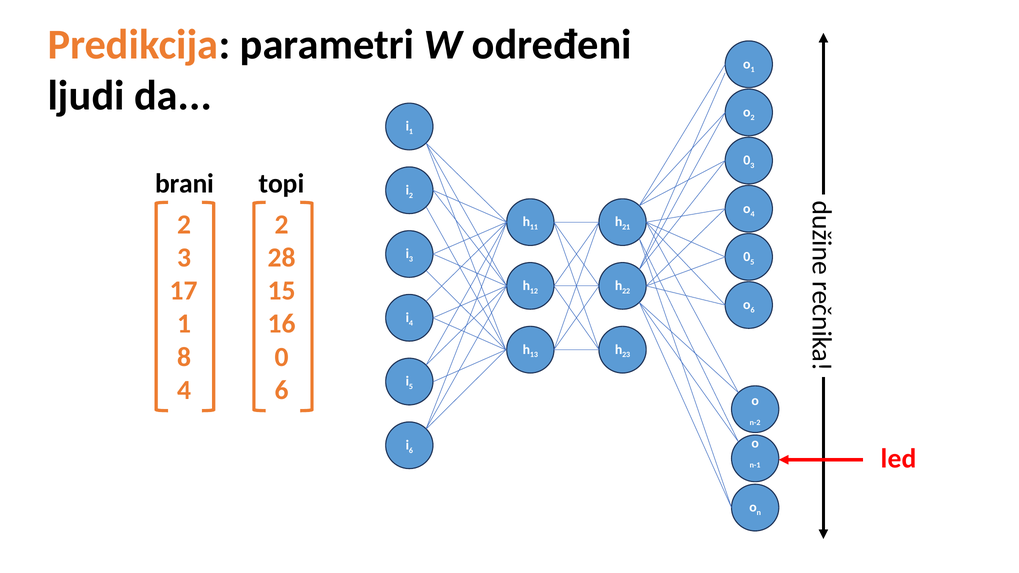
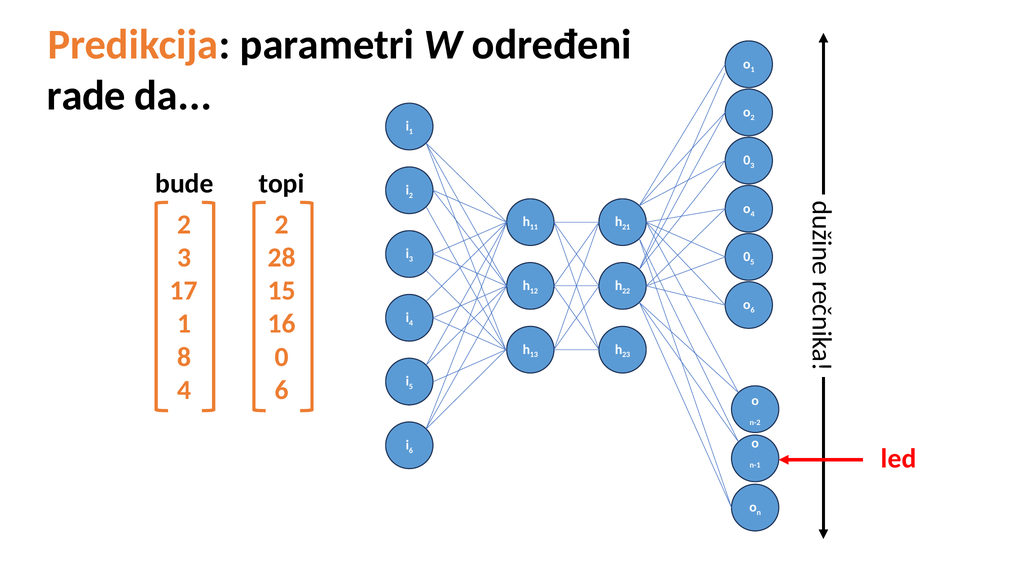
ljudi: ljudi -> rade (86, 96)
brani: brani -> bude (184, 183)
